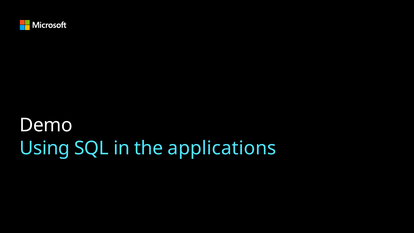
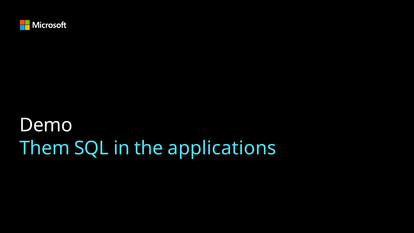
Using: Using -> Them (45, 148)
